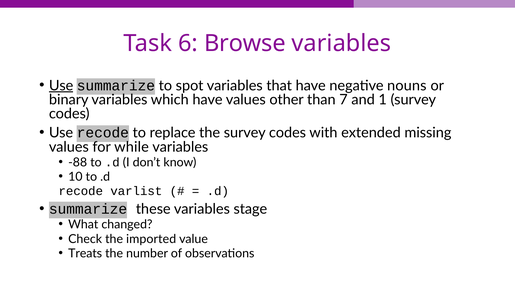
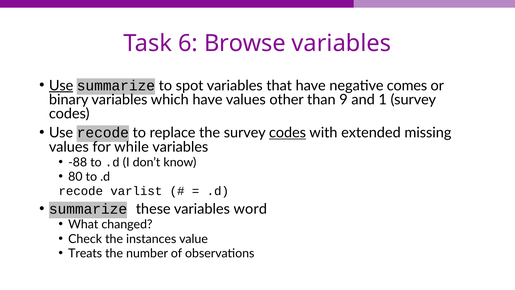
nouns: nouns -> comes (407, 86)
7: 7 -> 9 (344, 100)
codes underline: none -> present (287, 133)
10: 10 -> 80 (75, 177)
stage: stage -> word (250, 209)
imported: imported -> instances (151, 239)
